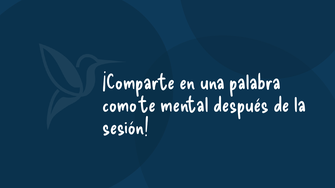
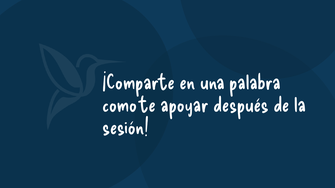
mental: mental -> apoyar (185, 105)
